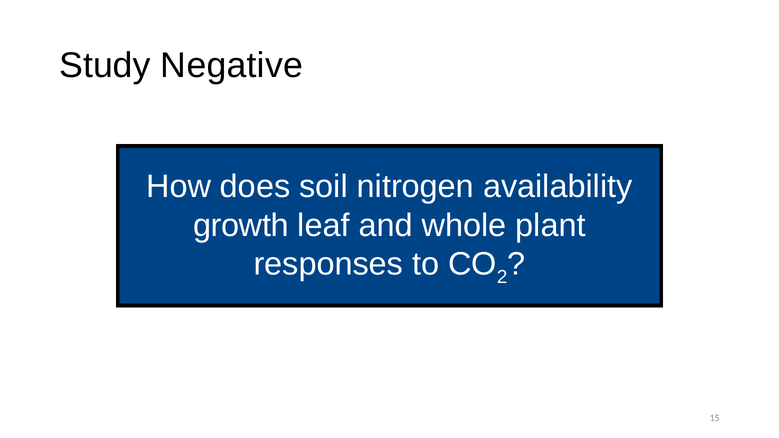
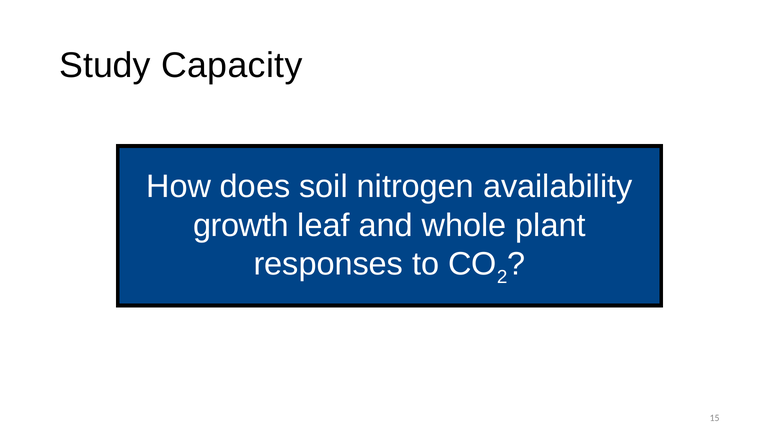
Negative: Negative -> Capacity (232, 65)
